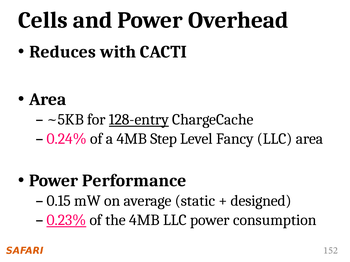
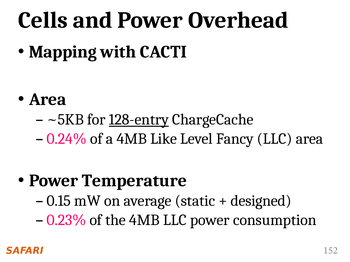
Reduces: Reduces -> Mapping (63, 52)
Step: Step -> Like (164, 139)
Performance: Performance -> Temperature (134, 181)
0.23% underline: present -> none (66, 220)
